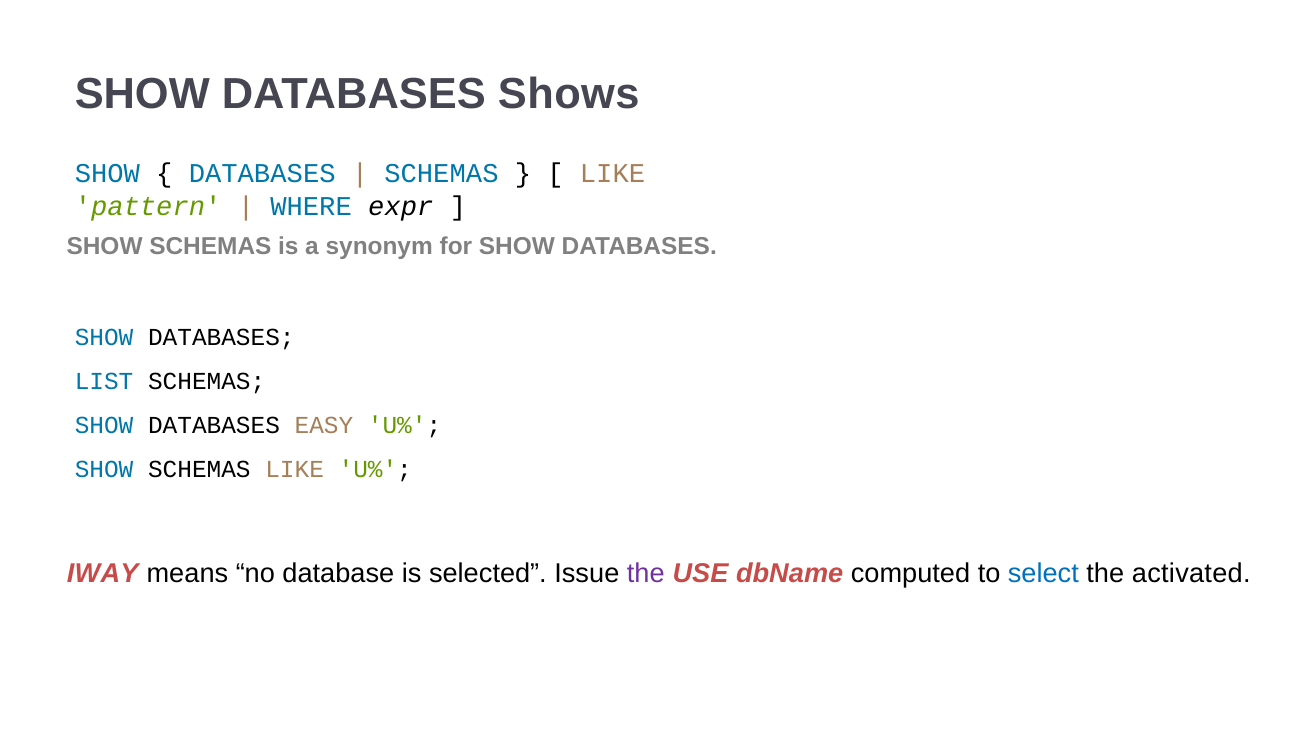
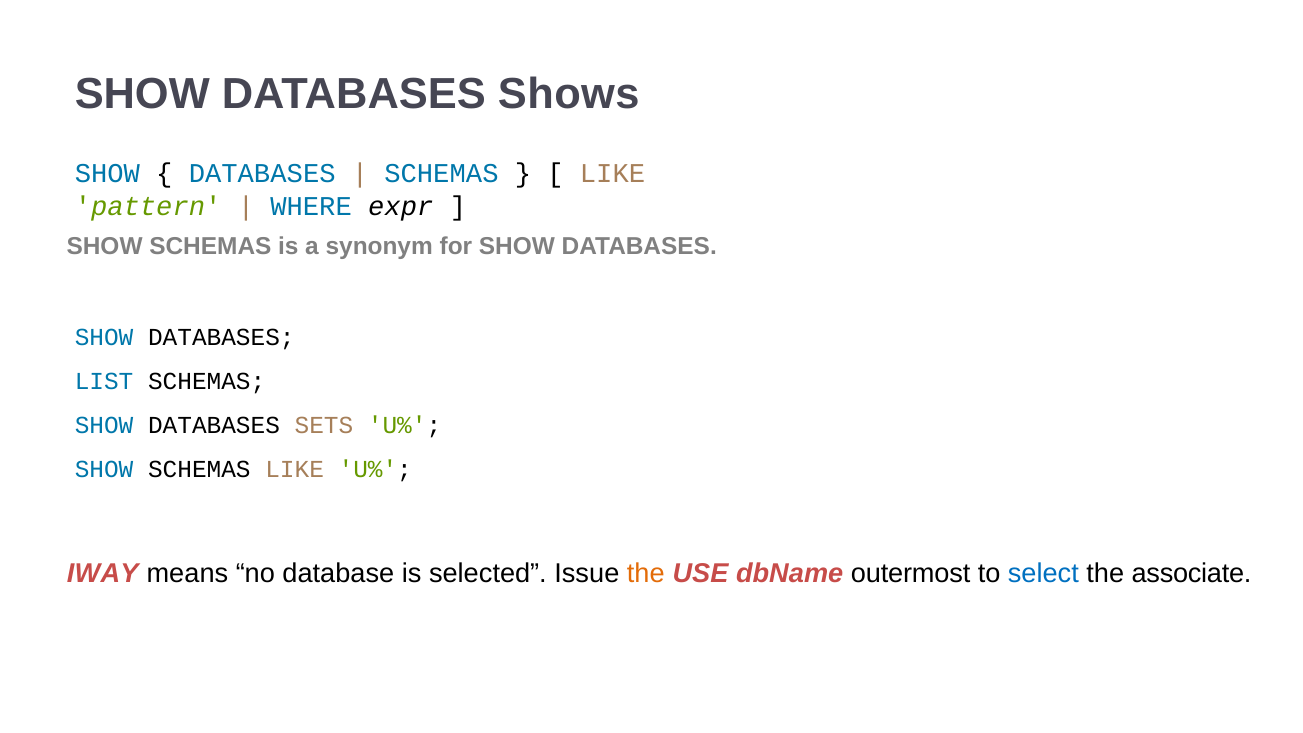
EASY: EASY -> SETS (324, 425)
the colour: purple -> orange (646, 574)
computed: computed -> outermost (911, 574)
activated: activated -> associate (1192, 574)
